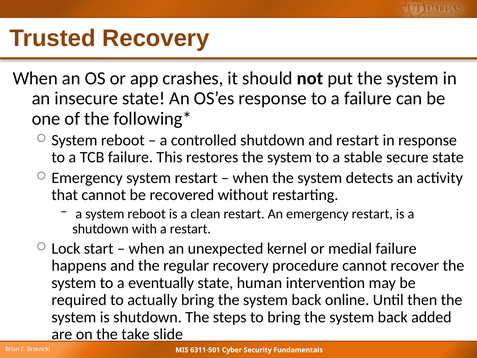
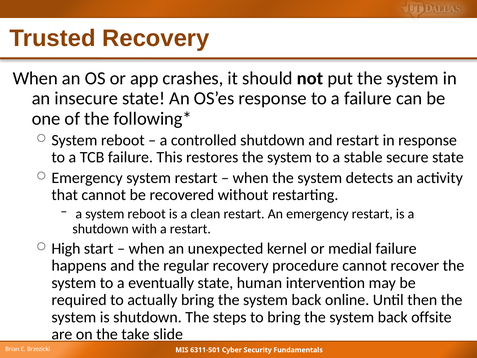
Lock: Lock -> High (66, 248)
added: added -> offsite (431, 317)
